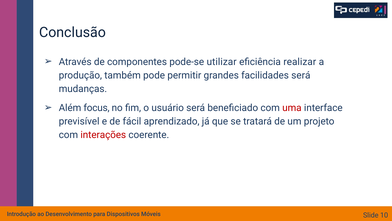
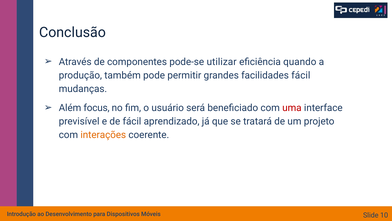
realizar: realizar -> quando (300, 62)
facilidades será: será -> fácil (301, 75)
interações colour: red -> orange (103, 135)
